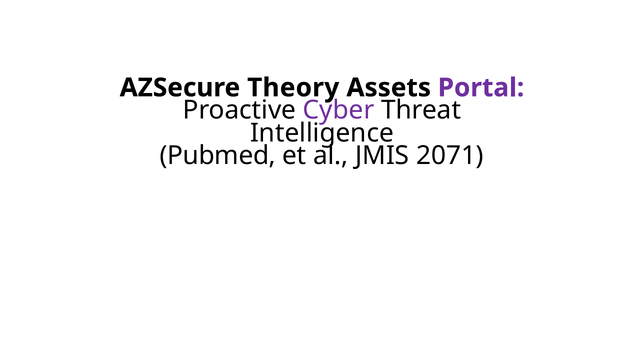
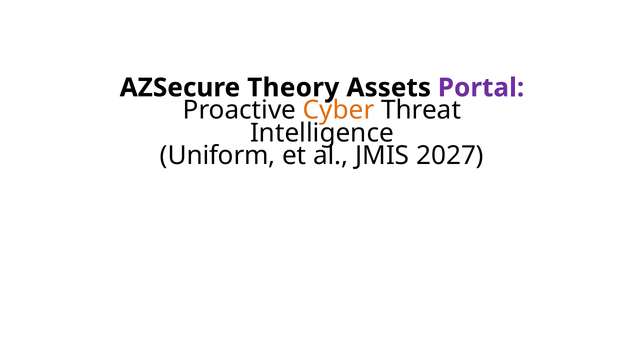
Cyber colour: purple -> orange (339, 110)
Pubmed: Pubmed -> Uniform (218, 156)
2071: 2071 -> 2027 (450, 156)
